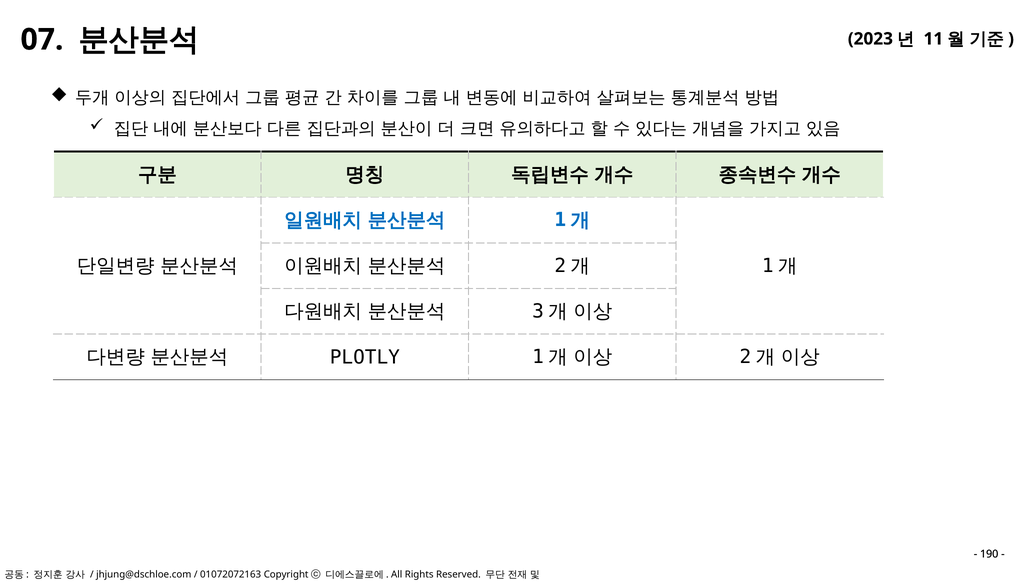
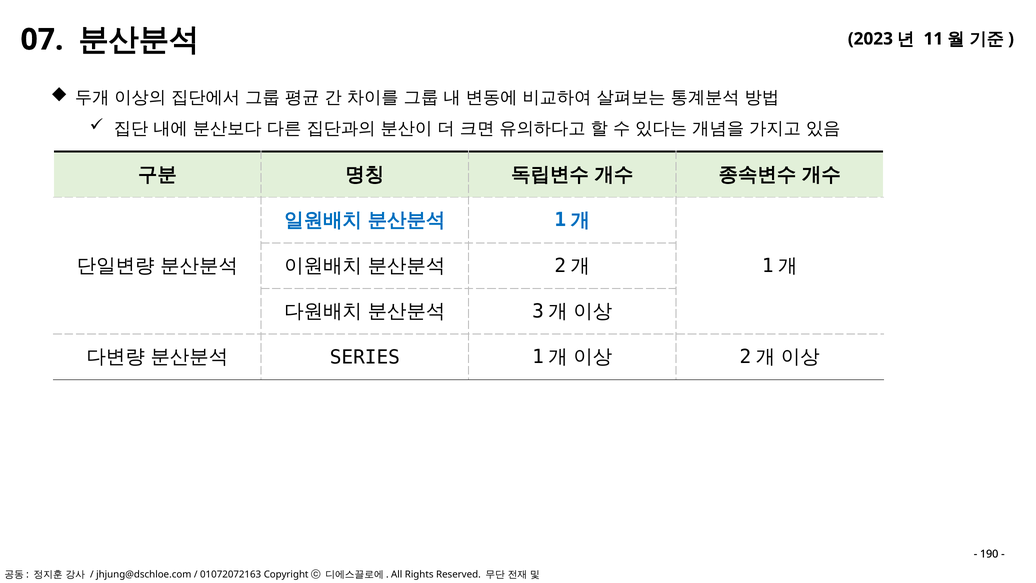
PLOTLY: PLOTLY -> SERIES (365, 357)
